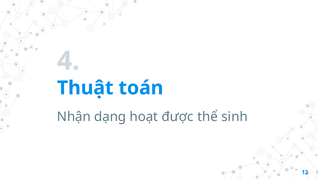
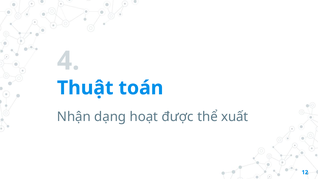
sinh: sinh -> xuất (235, 117)
